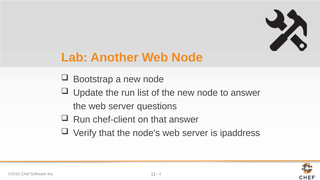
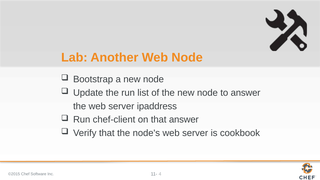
questions: questions -> ipaddress (157, 106)
ipaddress: ipaddress -> cookbook (240, 133)
